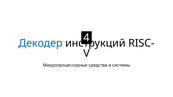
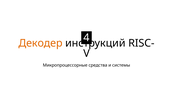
Декодер colour: blue -> orange (41, 43)
